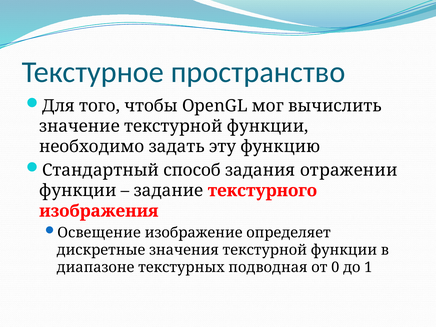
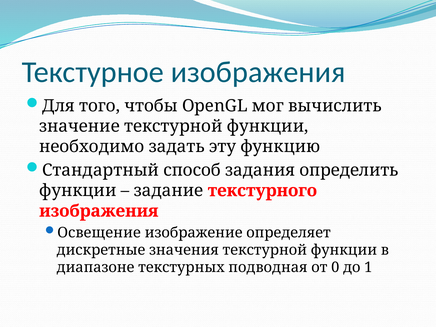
Текстурное пространство: пространство -> изображения (258, 72)
отражении: отражении -> определить (349, 170)
